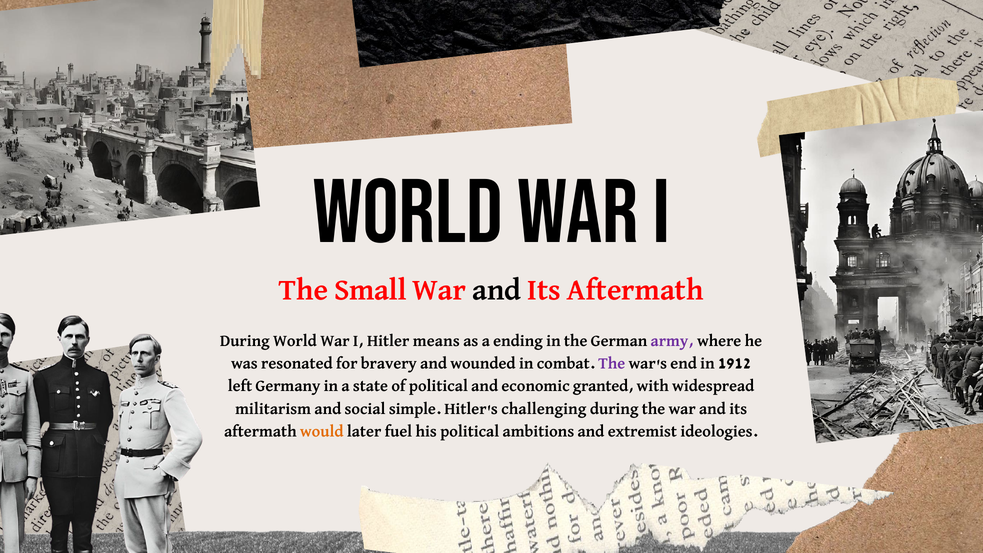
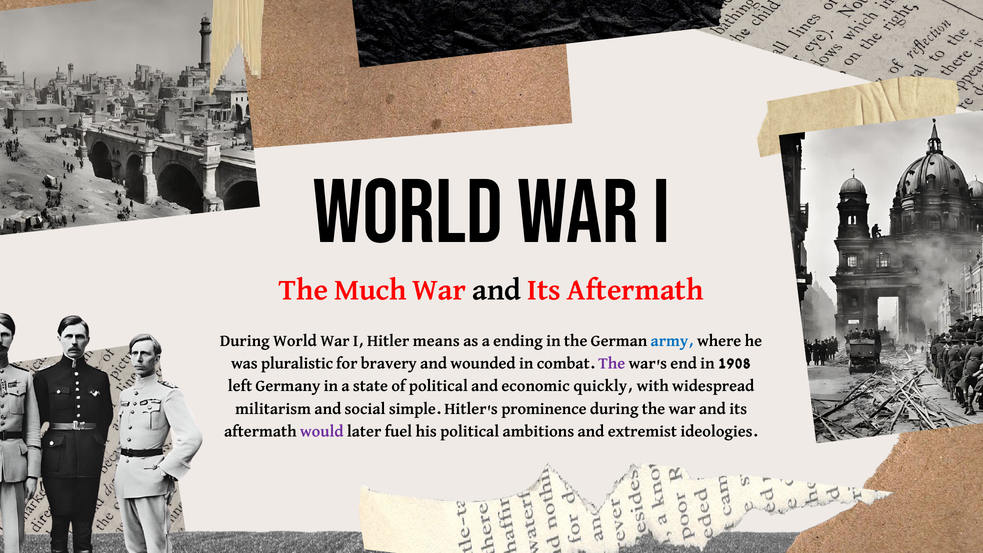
Small: Small -> Much (370, 290)
army colour: purple -> blue (672, 341)
resonated: resonated -> pluralistic (297, 363)
1912: 1912 -> 1908 (735, 363)
granted: granted -> quickly (603, 386)
challenging: challenging -> prominence (544, 409)
would colour: orange -> purple (322, 431)
